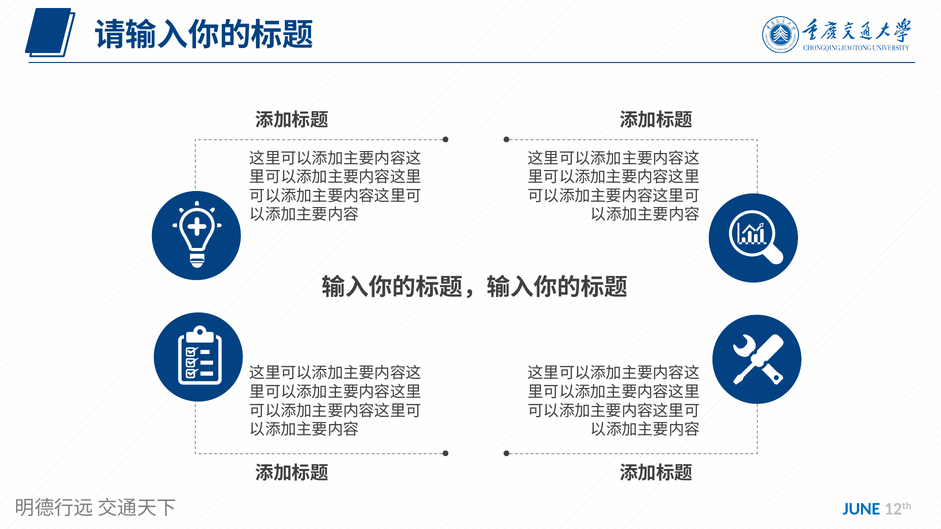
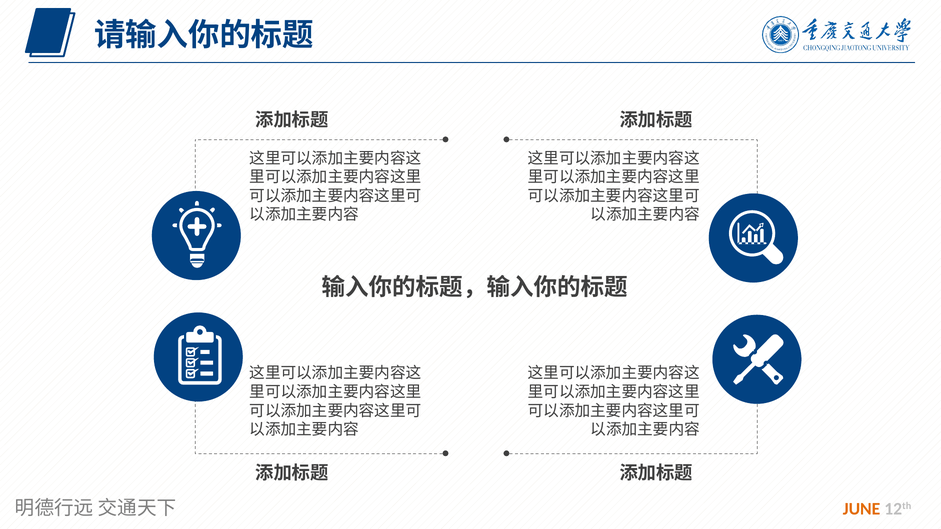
JUNE colour: blue -> orange (862, 509)
